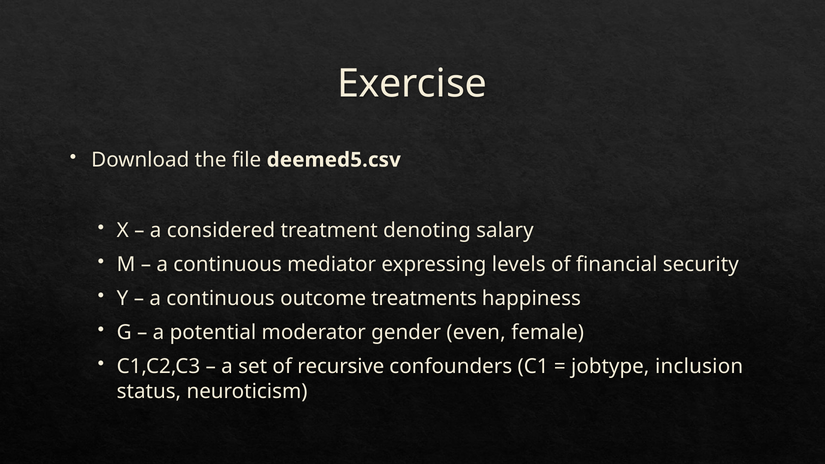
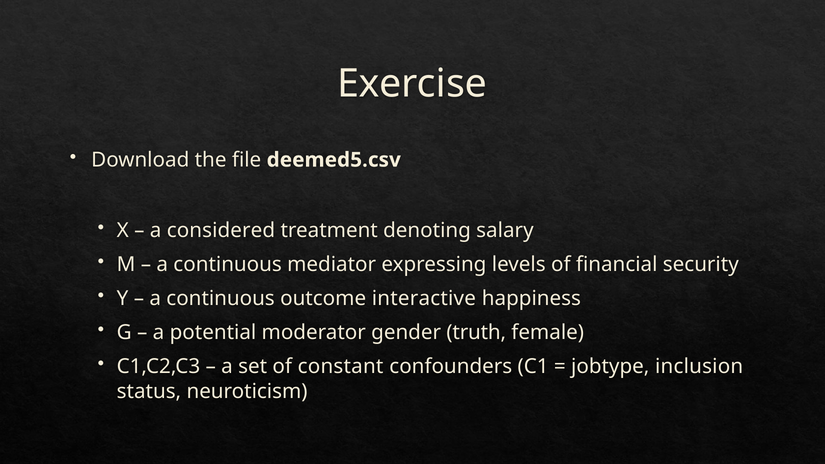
treatments: treatments -> interactive (424, 298)
even: even -> truth (476, 333)
recursive: recursive -> constant (341, 367)
